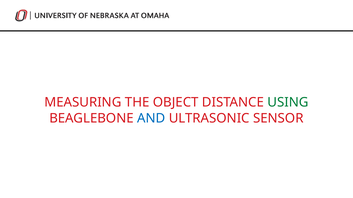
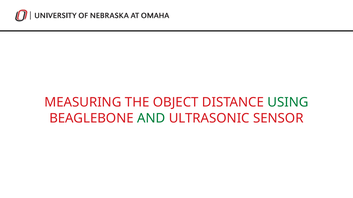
AND colour: blue -> green (151, 119)
